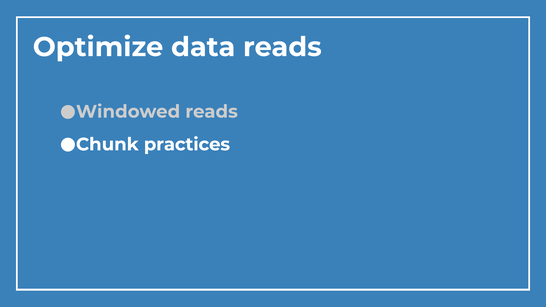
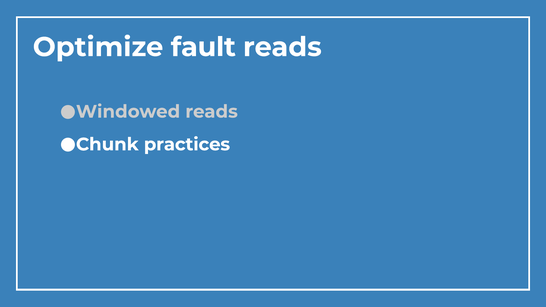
data: data -> fault (203, 47)
